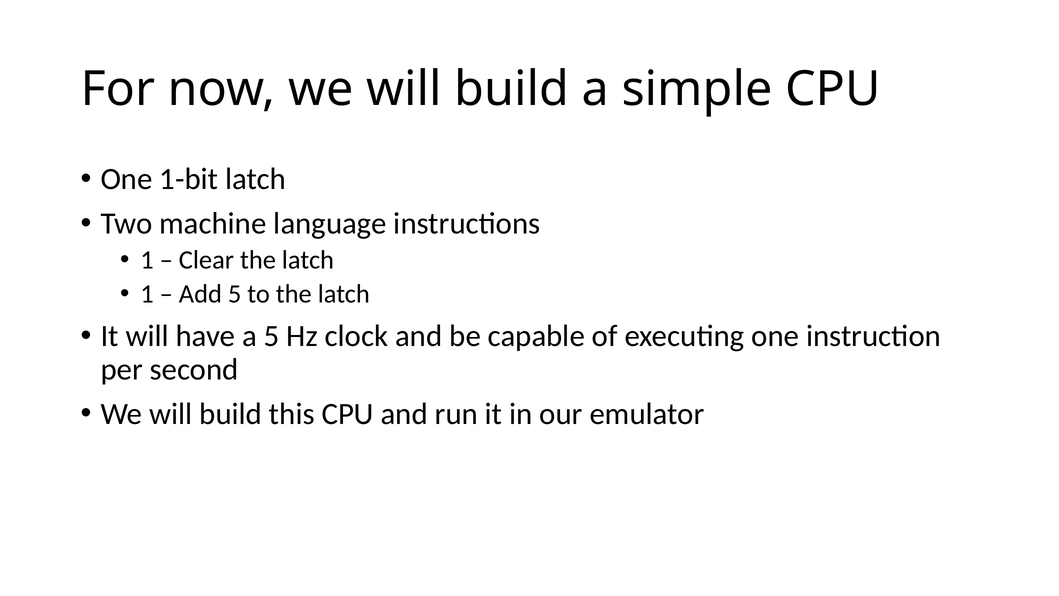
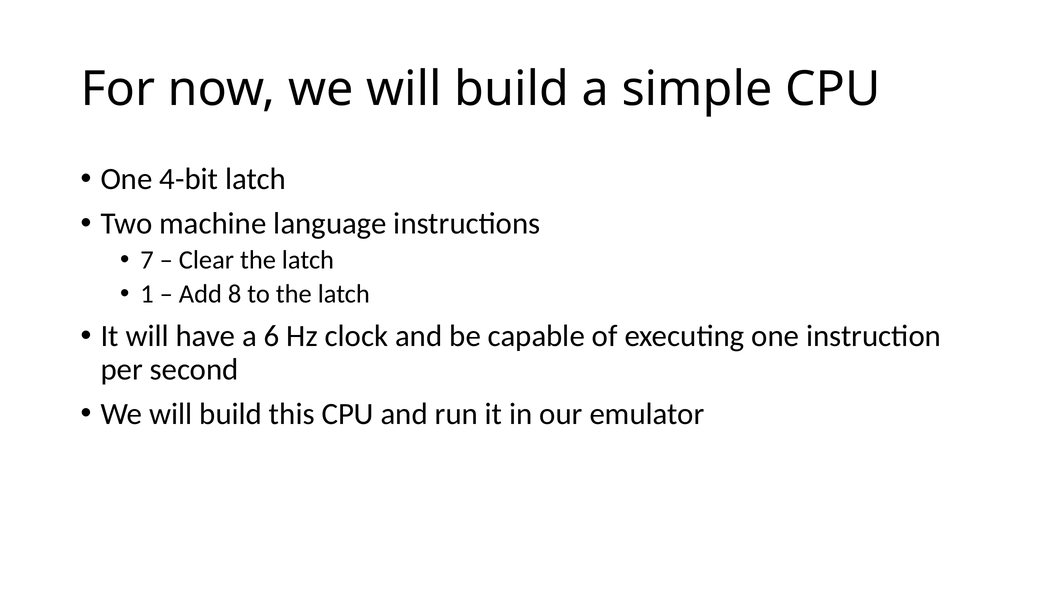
1-bit: 1-bit -> 4-bit (189, 179)
1: 1 -> 7 (147, 260)
Add 5: 5 -> 8 (235, 294)
a 5: 5 -> 6 (272, 336)
